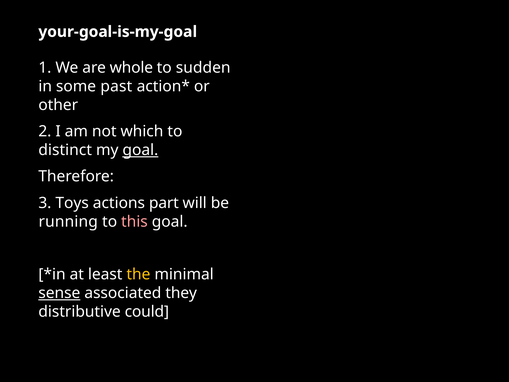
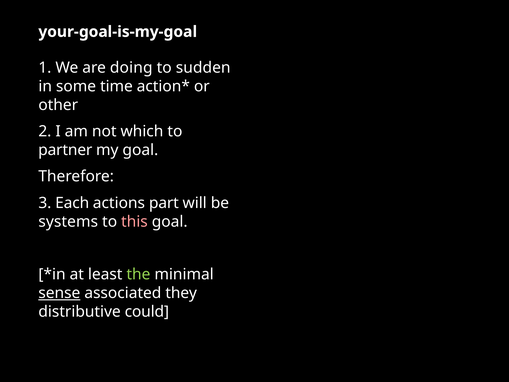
whole: whole -> doing (131, 68)
past: past -> time (116, 86)
distinct: distinct -> partner (65, 150)
goal underline: present -> none (140, 150)
Toys: Toys -> Each (72, 203)
running: running -> systems (68, 221)
the colour: yellow -> light green (138, 274)
